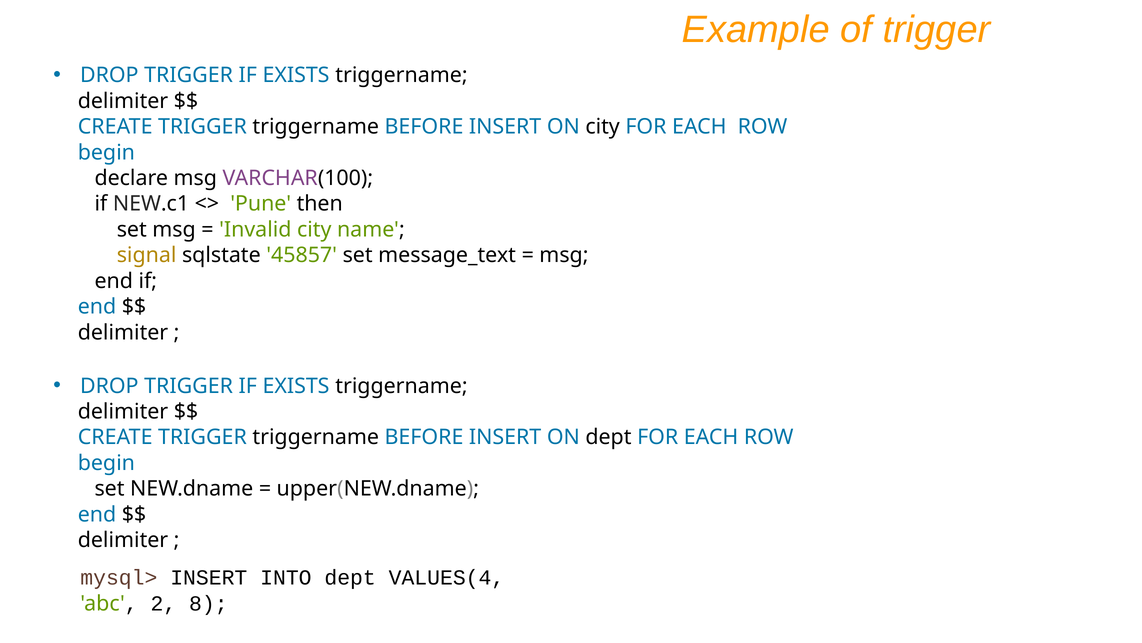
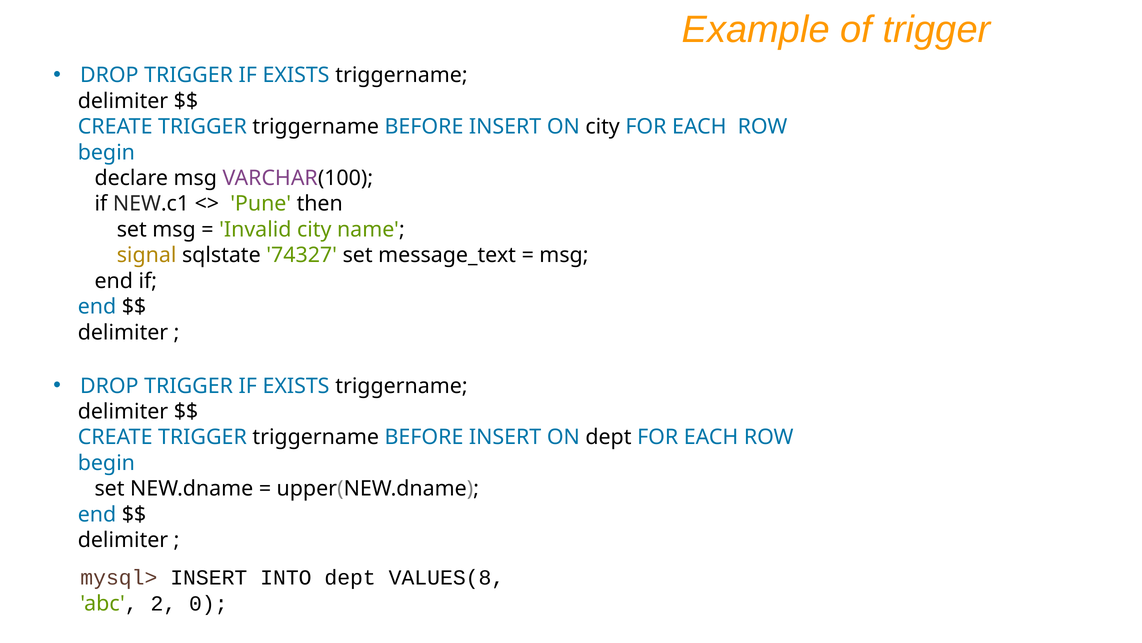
45857: 45857 -> 74327 (302, 255)
VALUES(4: VALUES(4 -> VALUES(8 (446, 577)
8: 8 -> 0 (208, 603)
